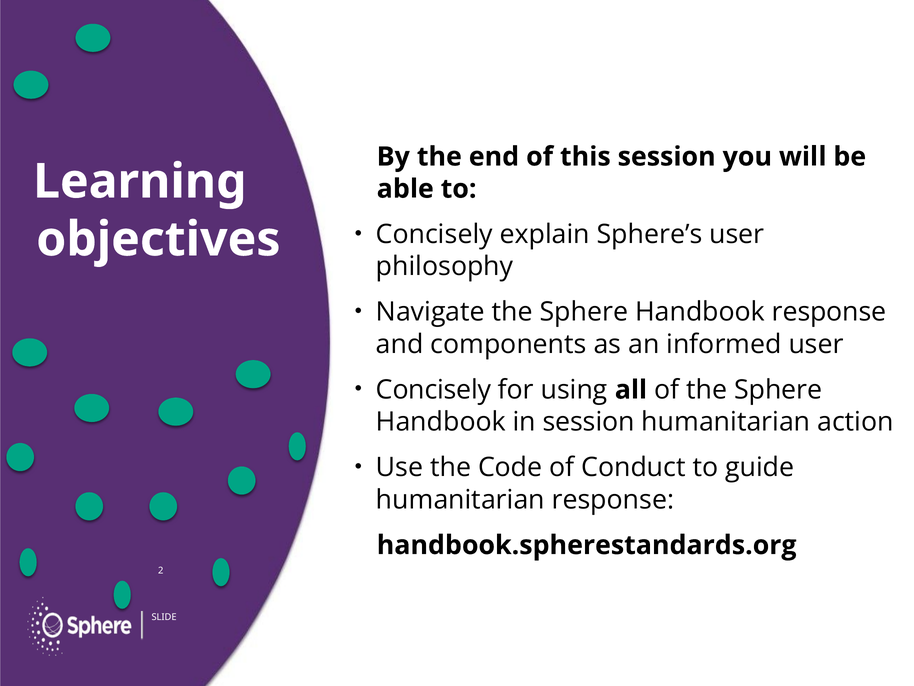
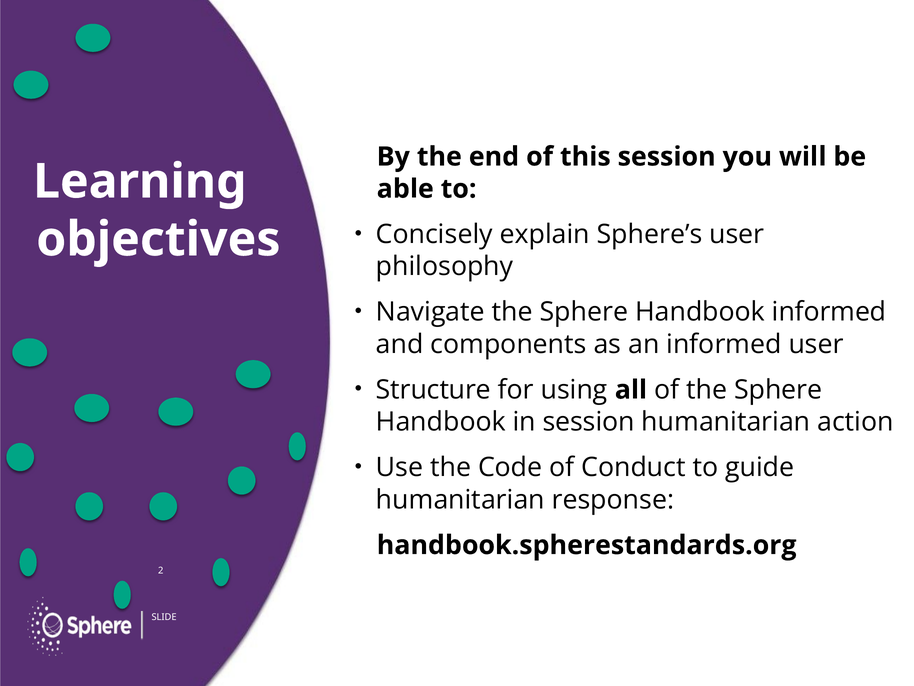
Handbook response: response -> informed (829, 312)
Concisely: Concisely -> Structure (433, 390)
